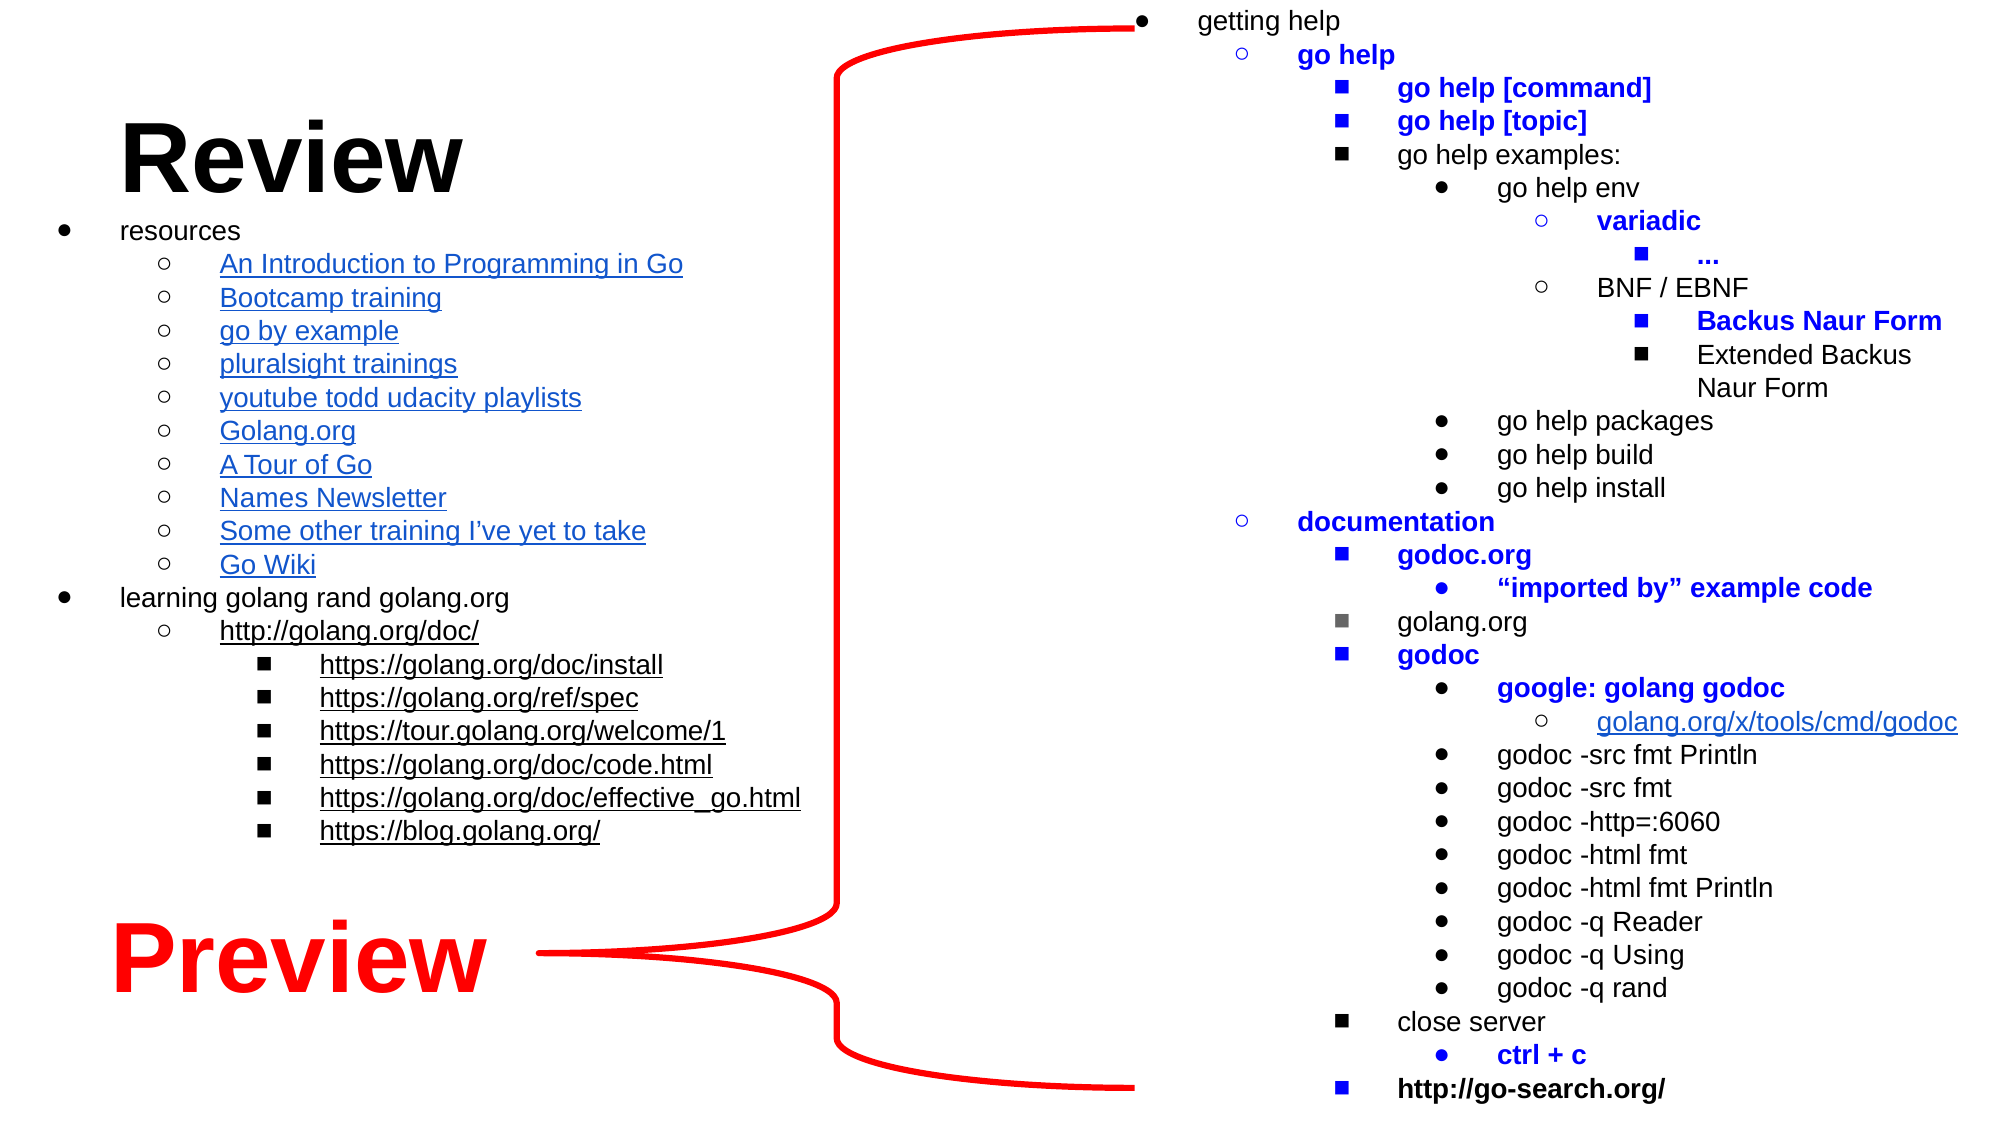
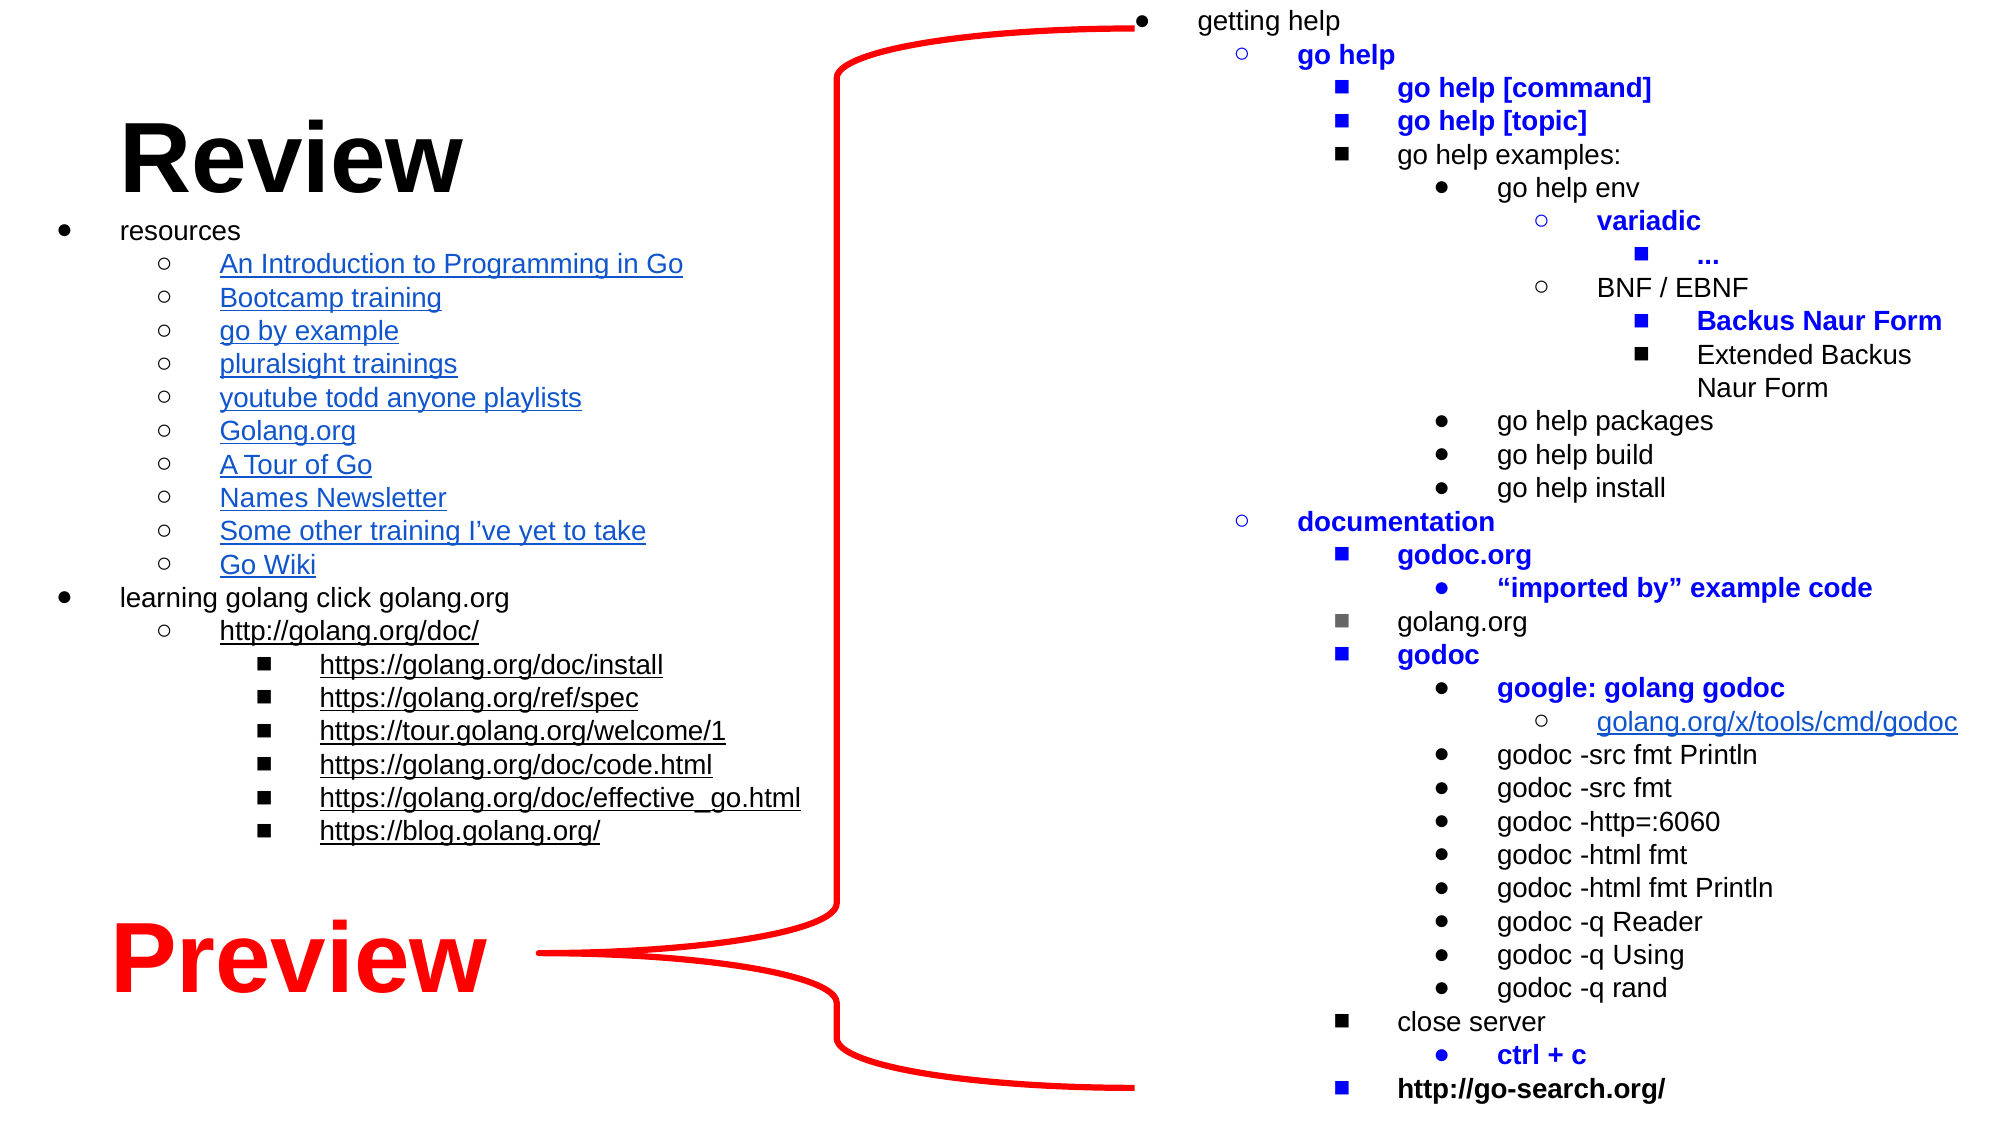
udacity: udacity -> anyone (432, 398)
golang rand: rand -> click (344, 598)
